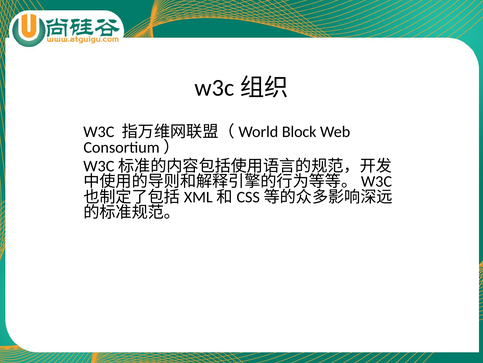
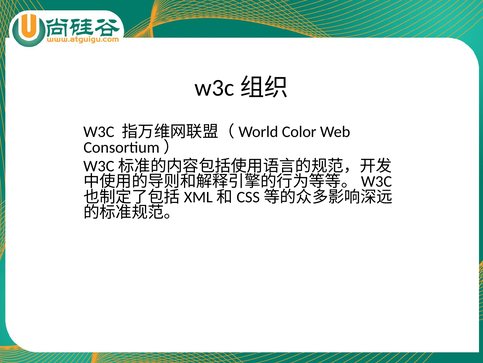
Block: Block -> Color (299, 132)
